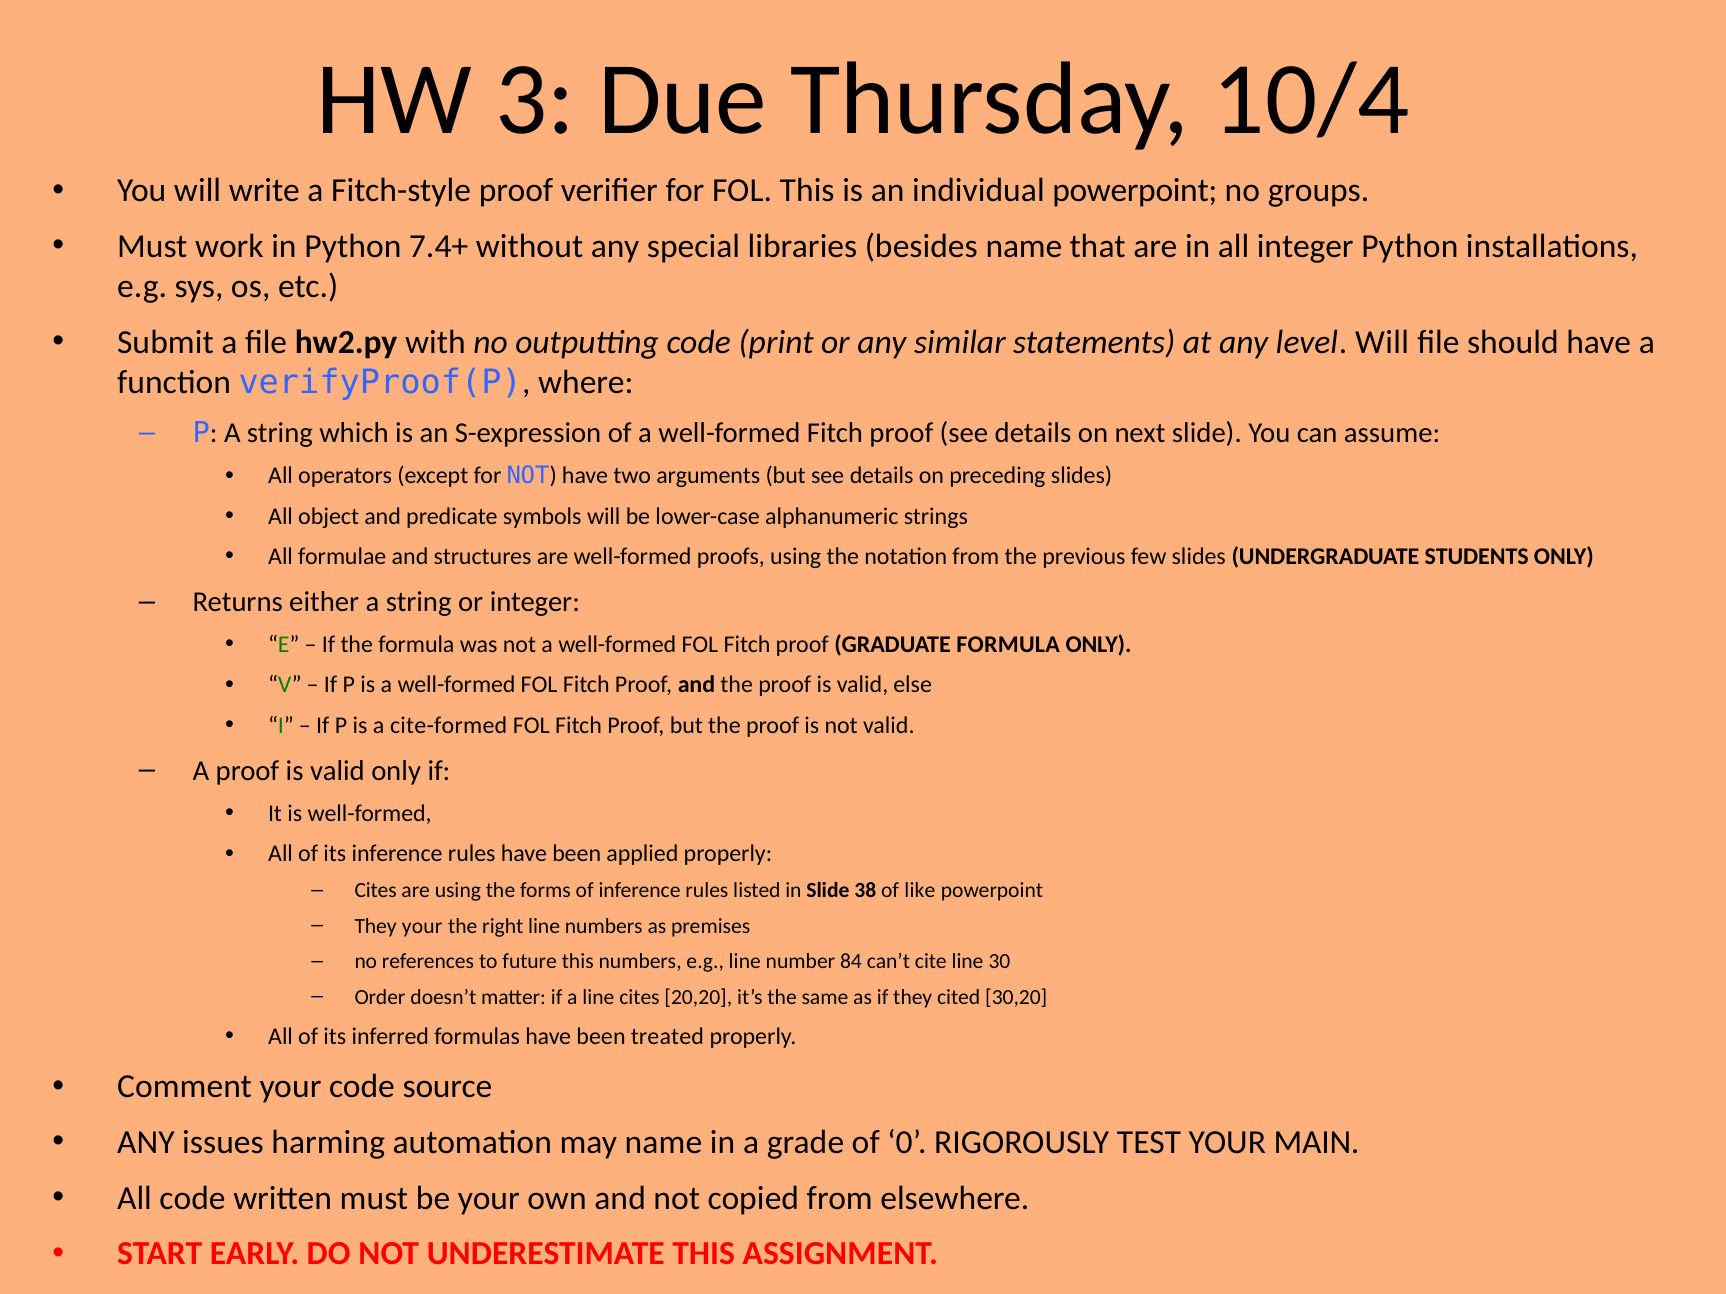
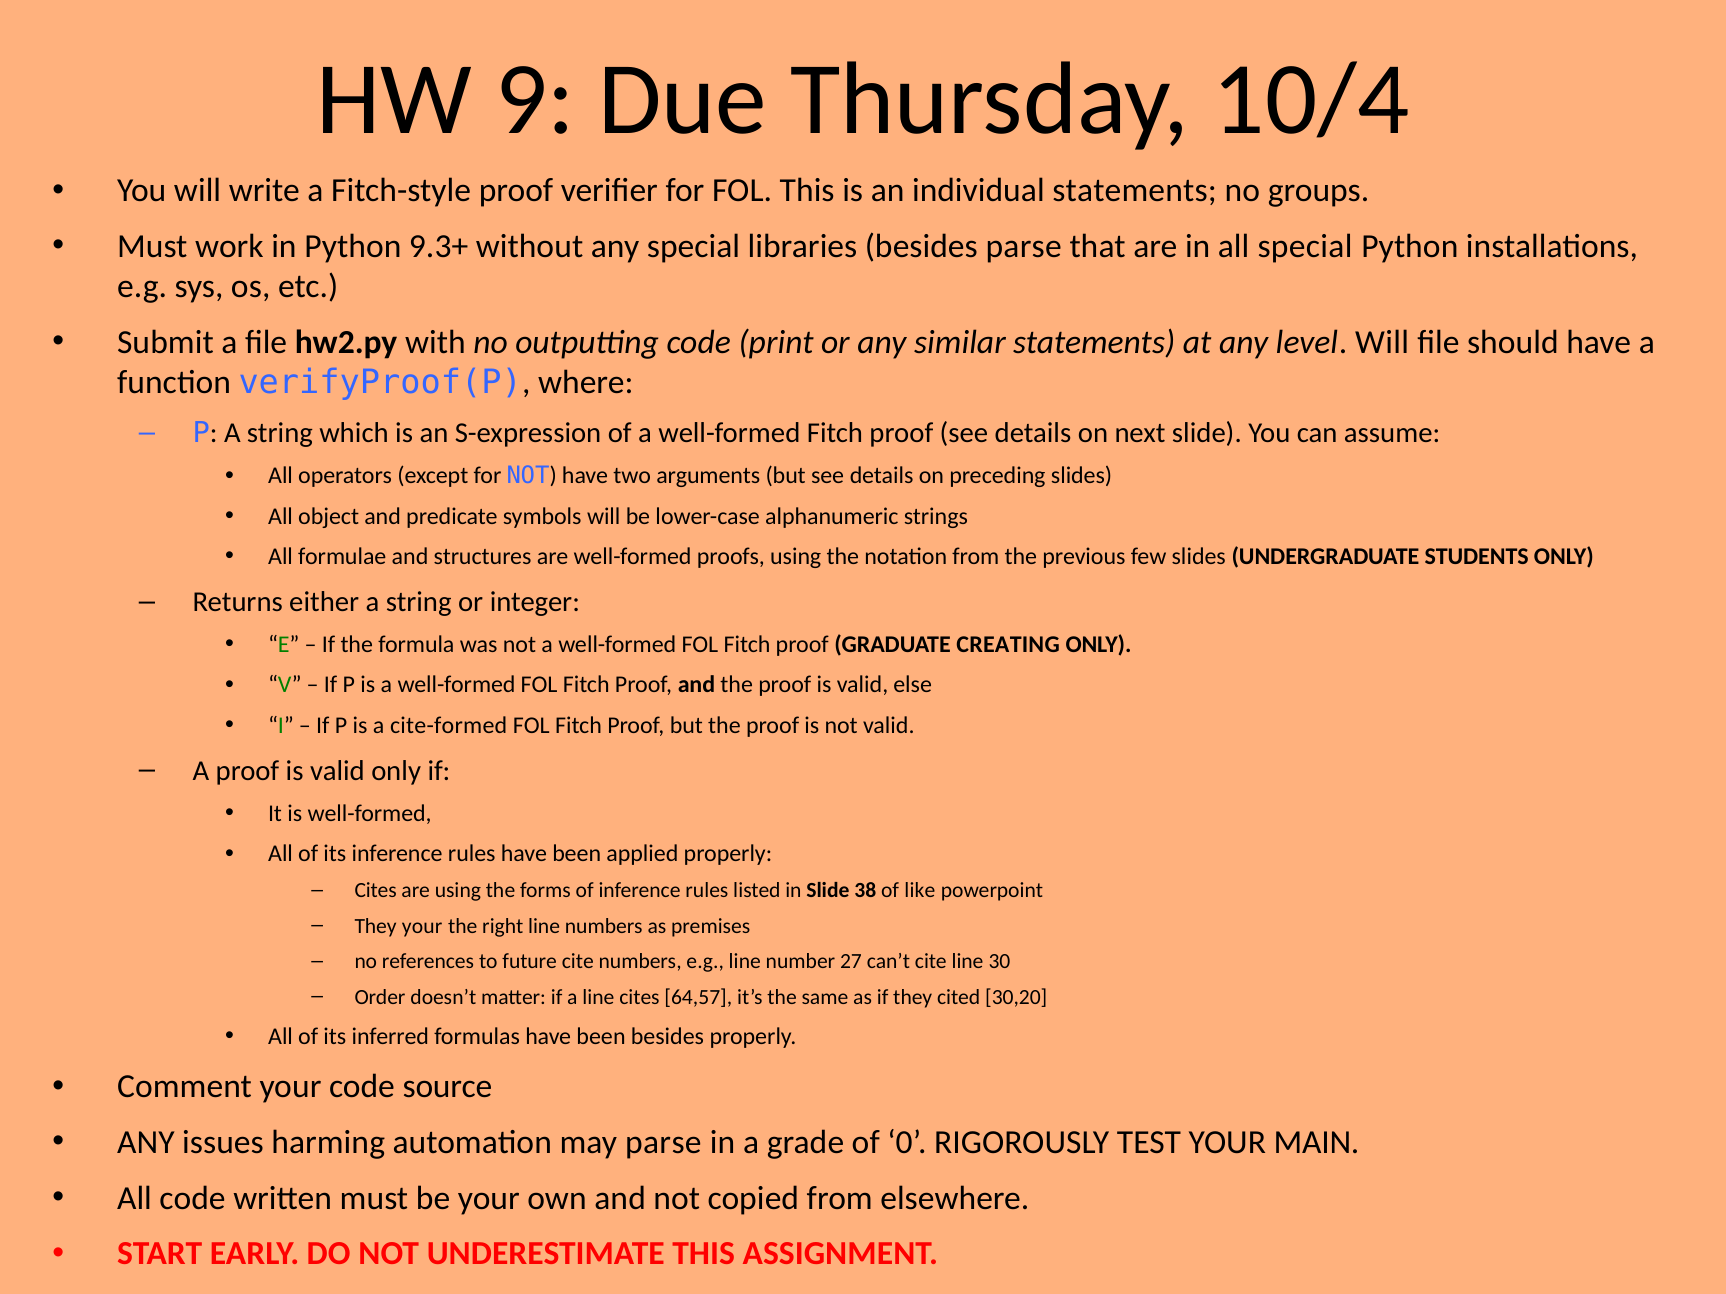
3: 3 -> 9 (535, 99)
individual powerpoint: powerpoint -> statements (1135, 191)
7.4+: 7.4+ -> 9.3+ (439, 247)
besides name: name -> parse (1024, 247)
all integer: integer -> special (1305, 247)
GRADUATE FORMULA: FORMULA -> CREATING (1008, 645)
future this: this -> cite (578, 962)
84: 84 -> 27 (851, 962)
20,20: 20,20 -> 64,57 (698, 998)
been treated: treated -> besides (667, 1037)
may name: name -> parse (663, 1143)
